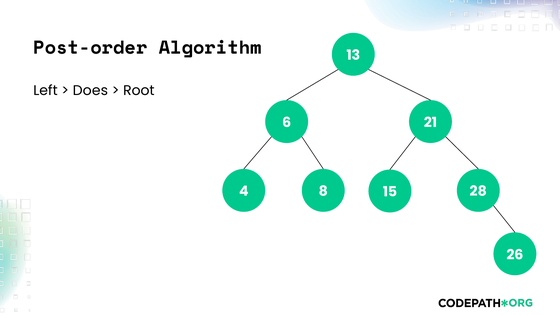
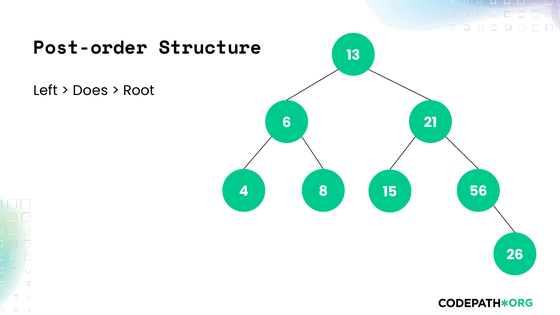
Algorithm: Algorithm -> Structure (210, 48)
28: 28 -> 56 (478, 191)
